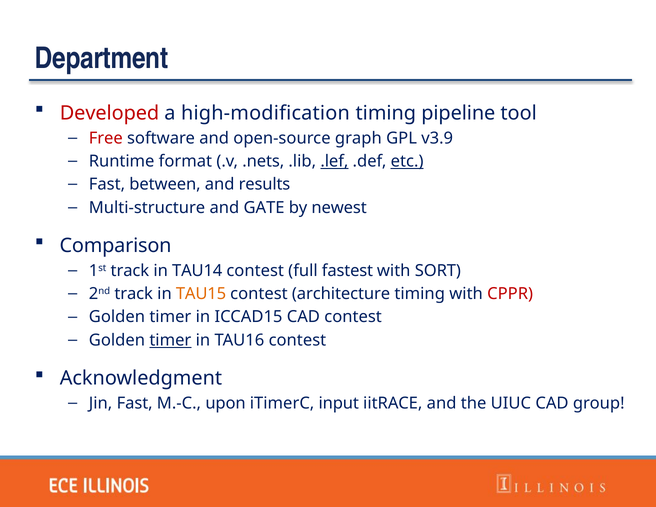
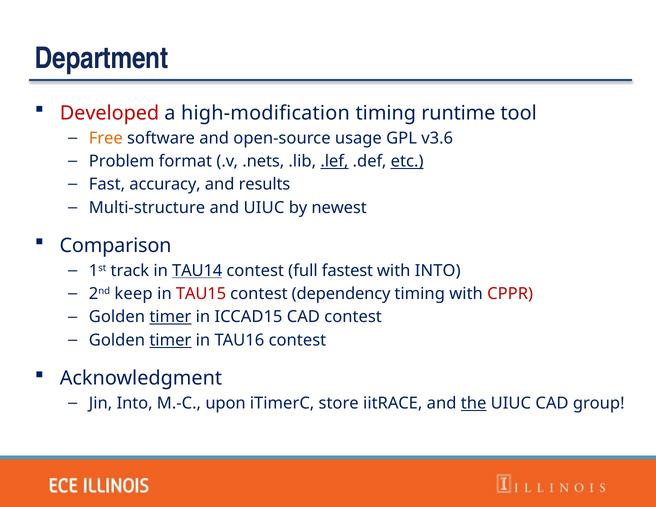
pipeline: pipeline -> runtime (458, 113)
Free colour: red -> orange (106, 138)
graph: graph -> usage (358, 138)
v3.9: v3.9 -> v3.6 (437, 138)
Runtime: Runtime -> Problem (122, 161)
between: between -> accuracy (165, 184)
and GATE: GATE -> UIUC (264, 208)
TAU14 underline: none -> present (197, 271)
with SORT: SORT -> INTO (438, 271)
2nd track: track -> keep (134, 294)
TAU15 colour: orange -> red (201, 294)
architecture: architecture -> dependency (341, 294)
timer underline: none -> present (170, 317)
Jin Fast: Fast -> Into (135, 403)
input: input -> store (339, 403)
the underline: none -> present (474, 403)
